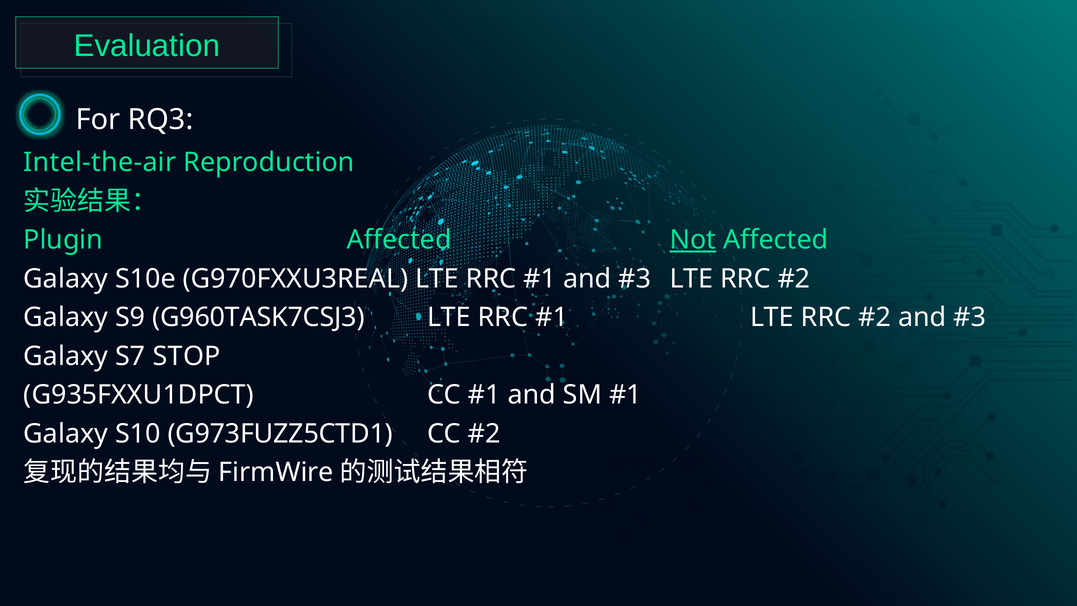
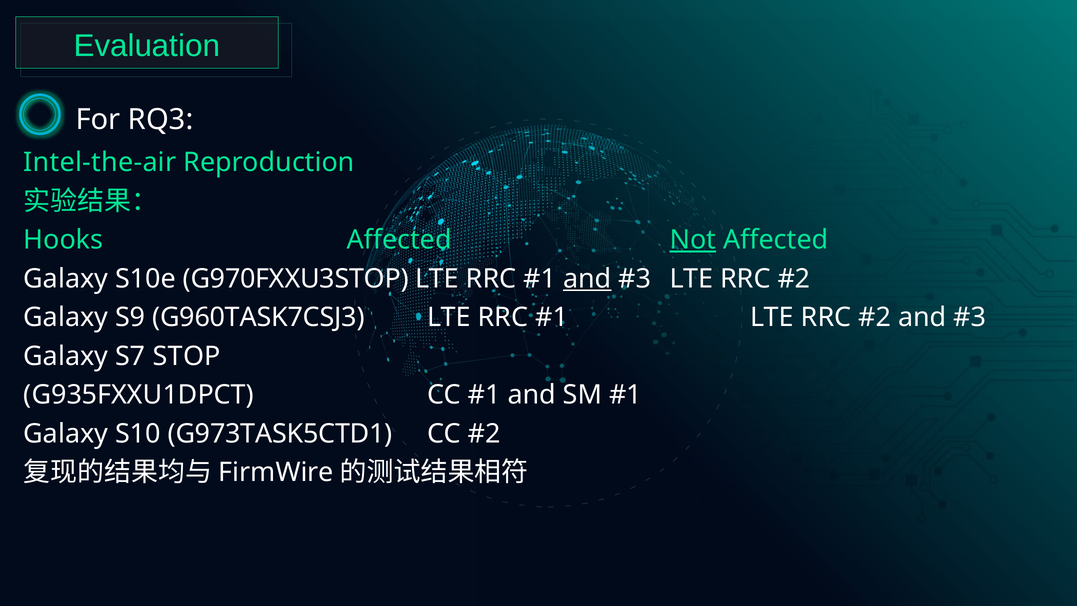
Plugin: Plugin -> Hooks (63, 240)
G970FXXU3REAL: G970FXXU3REAL -> G970FXXU3STOP (296, 279)
and underline: none -> present (587, 279)
G973FUZZ5CTD1: G973FUZZ5CTD1 -> G973TASK5CTD1 (280, 434)
